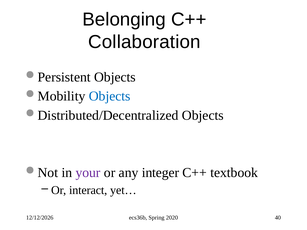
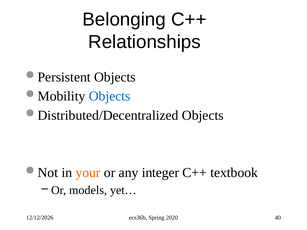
Collaboration: Collaboration -> Relationships (144, 42)
your colour: purple -> orange (88, 173)
interact: interact -> models (88, 190)
